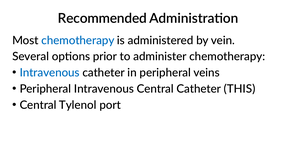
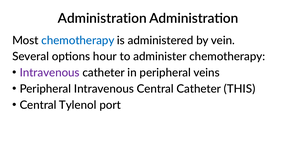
Recommended: Recommended -> Administration (102, 18)
prior: prior -> hour (105, 57)
Intravenous colour: blue -> purple (50, 73)
